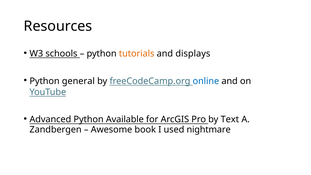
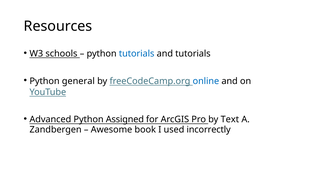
tutorials colour: orange -> blue (137, 54)
and displays: displays -> tutorials (193, 54)
Available: Available -> Assigned (125, 119)
nightmare: nightmare -> incorrectly (209, 130)
